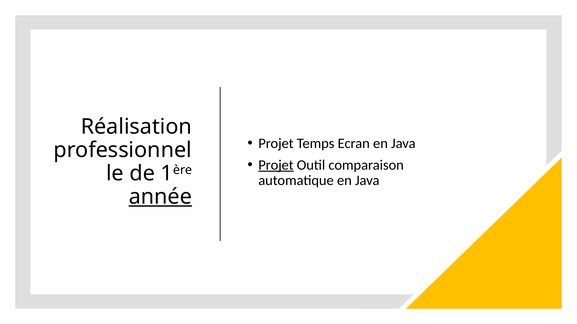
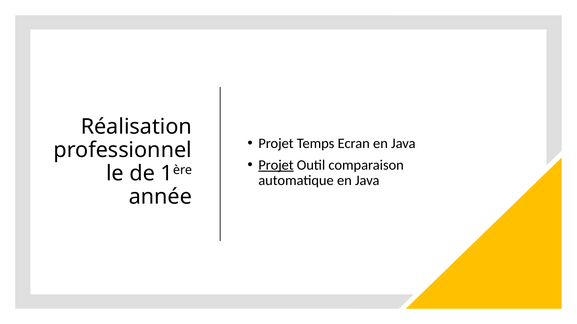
année underline: present -> none (160, 197)
